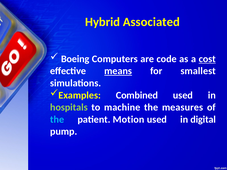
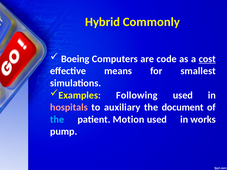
Associated: Associated -> Commonly (151, 22)
means underline: present -> none (118, 71)
Combined: Combined -> Following (137, 95)
hospitals colour: light green -> pink (69, 107)
machine: machine -> auxiliary (122, 107)
measures: measures -> document (183, 107)
digital: digital -> works (203, 120)
